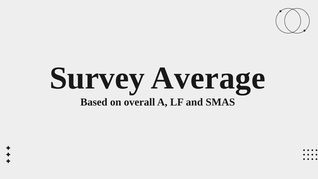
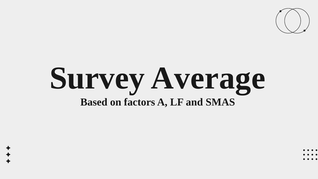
overall: overall -> factors (140, 102)
